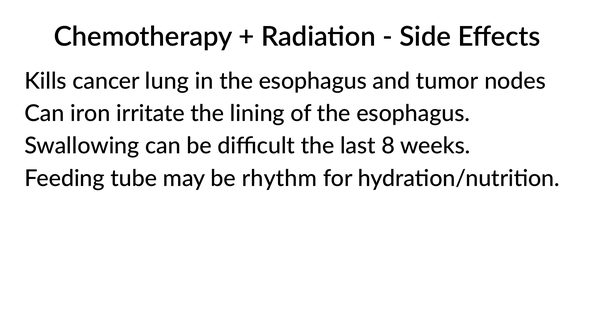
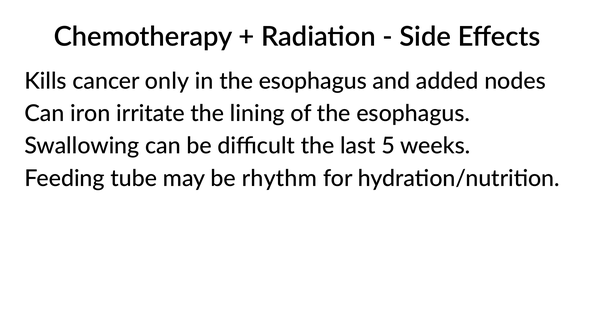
lung: lung -> only (167, 81)
tumor: tumor -> added (447, 81)
8: 8 -> 5 (388, 146)
